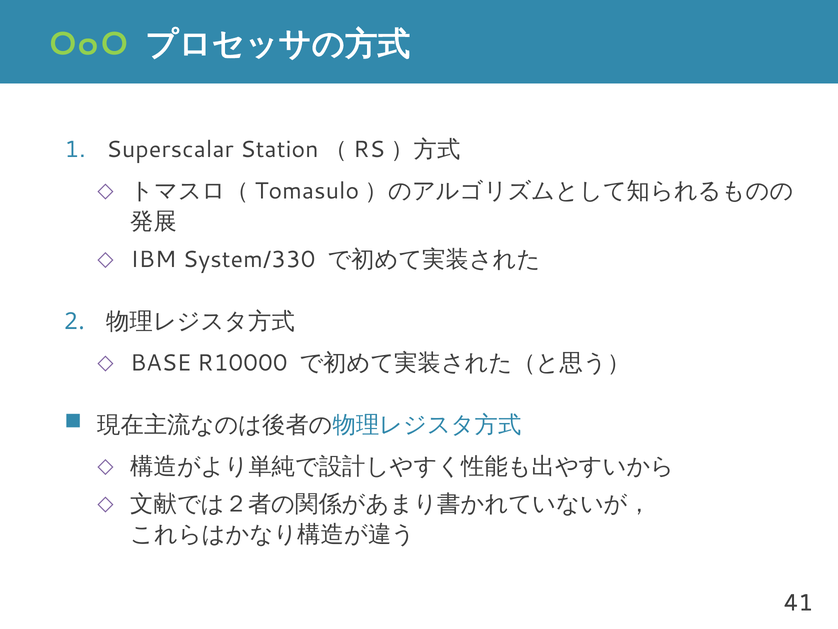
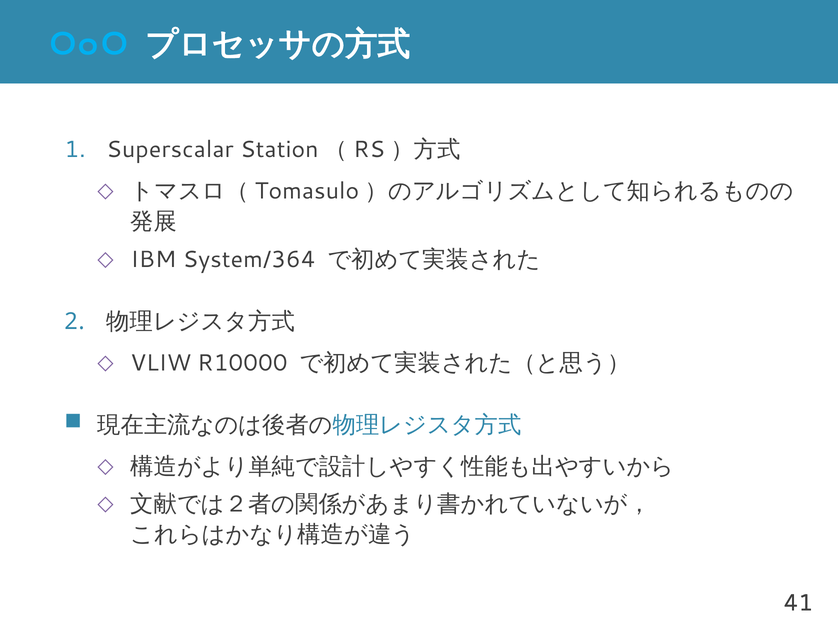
OoO colour: light green -> light blue (88, 44)
System/330: System/330 -> System/364 (249, 259)
BASE: BASE -> VLIW (161, 363)
